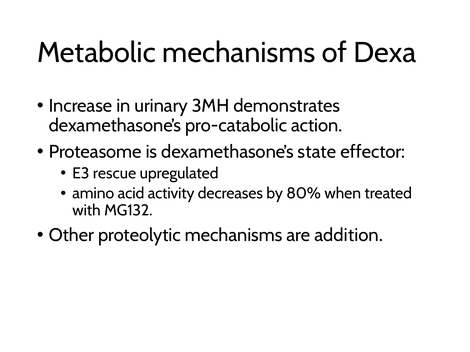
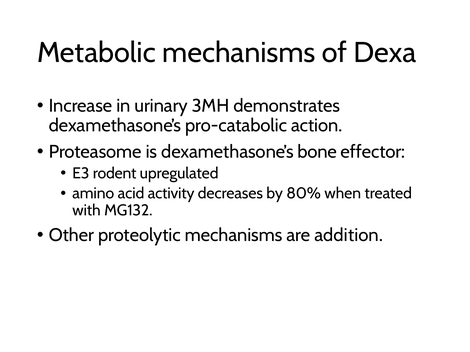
state: state -> bone (317, 152)
rescue: rescue -> rodent (115, 174)
